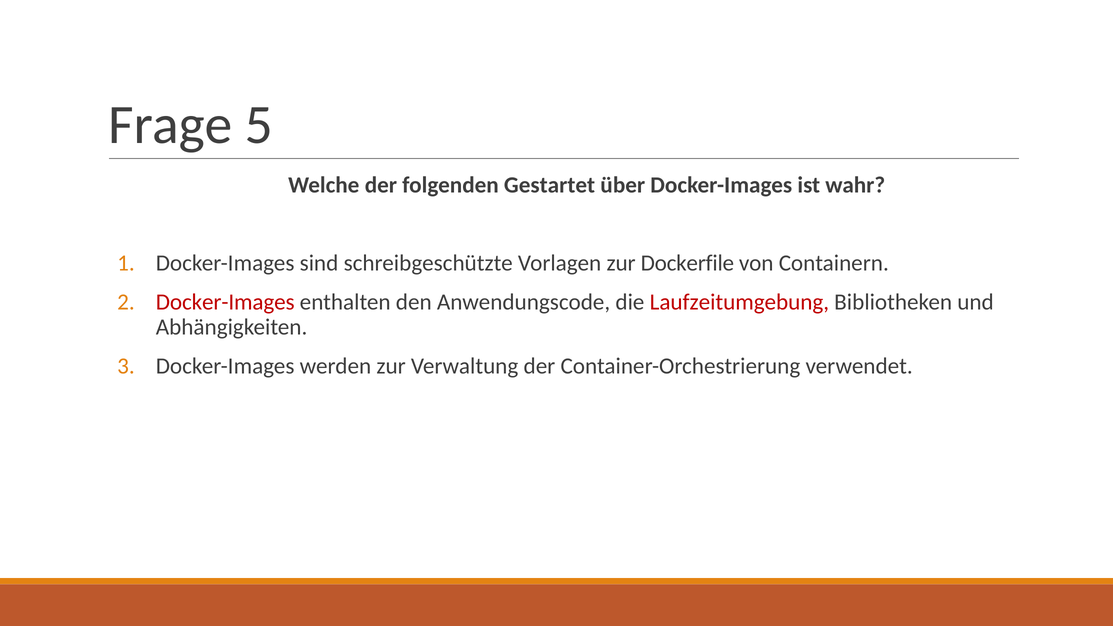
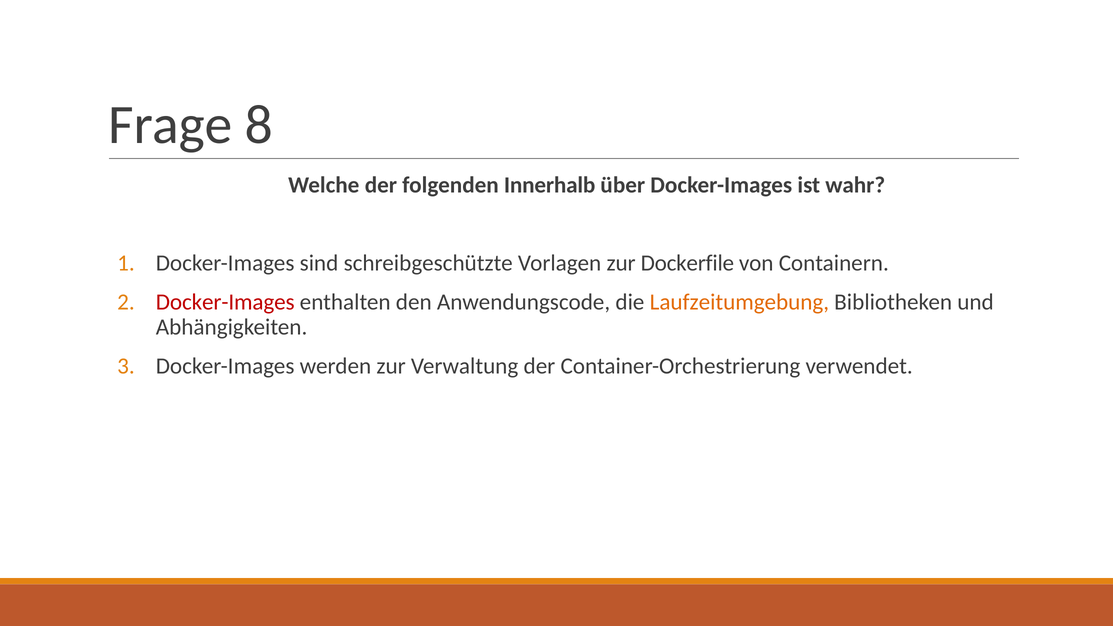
5: 5 -> 8 (259, 125)
Gestartet: Gestartet -> Innerhalb (550, 185)
Laufzeitumgebung colour: red -> orange (739, 302)
